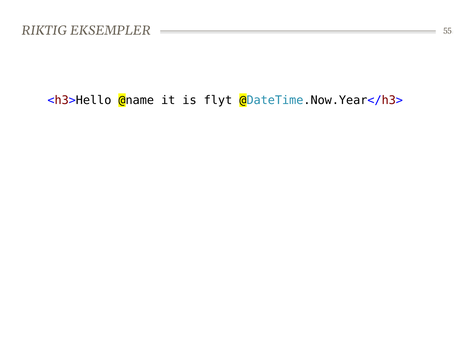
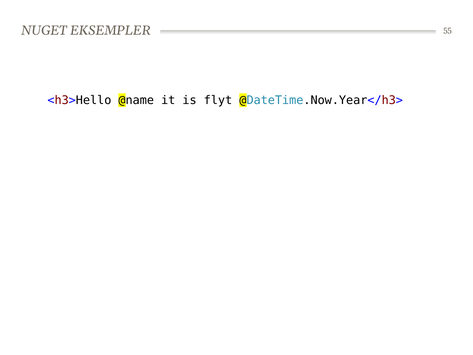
RIKTIG: RIKTIG -> NUGET (44, 30)
